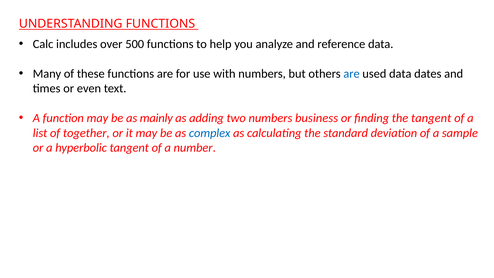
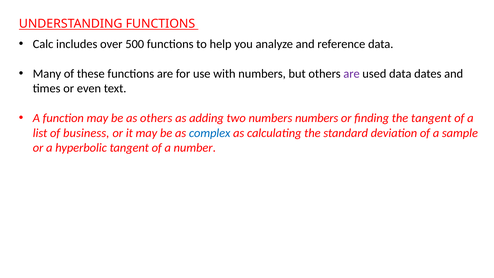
are colour: blue -> purple (352, 74)
as mainly: mainly -> others (156, 118)
numbers business: business -> numbers (317, 118)
together: together -> business (86, 133)
